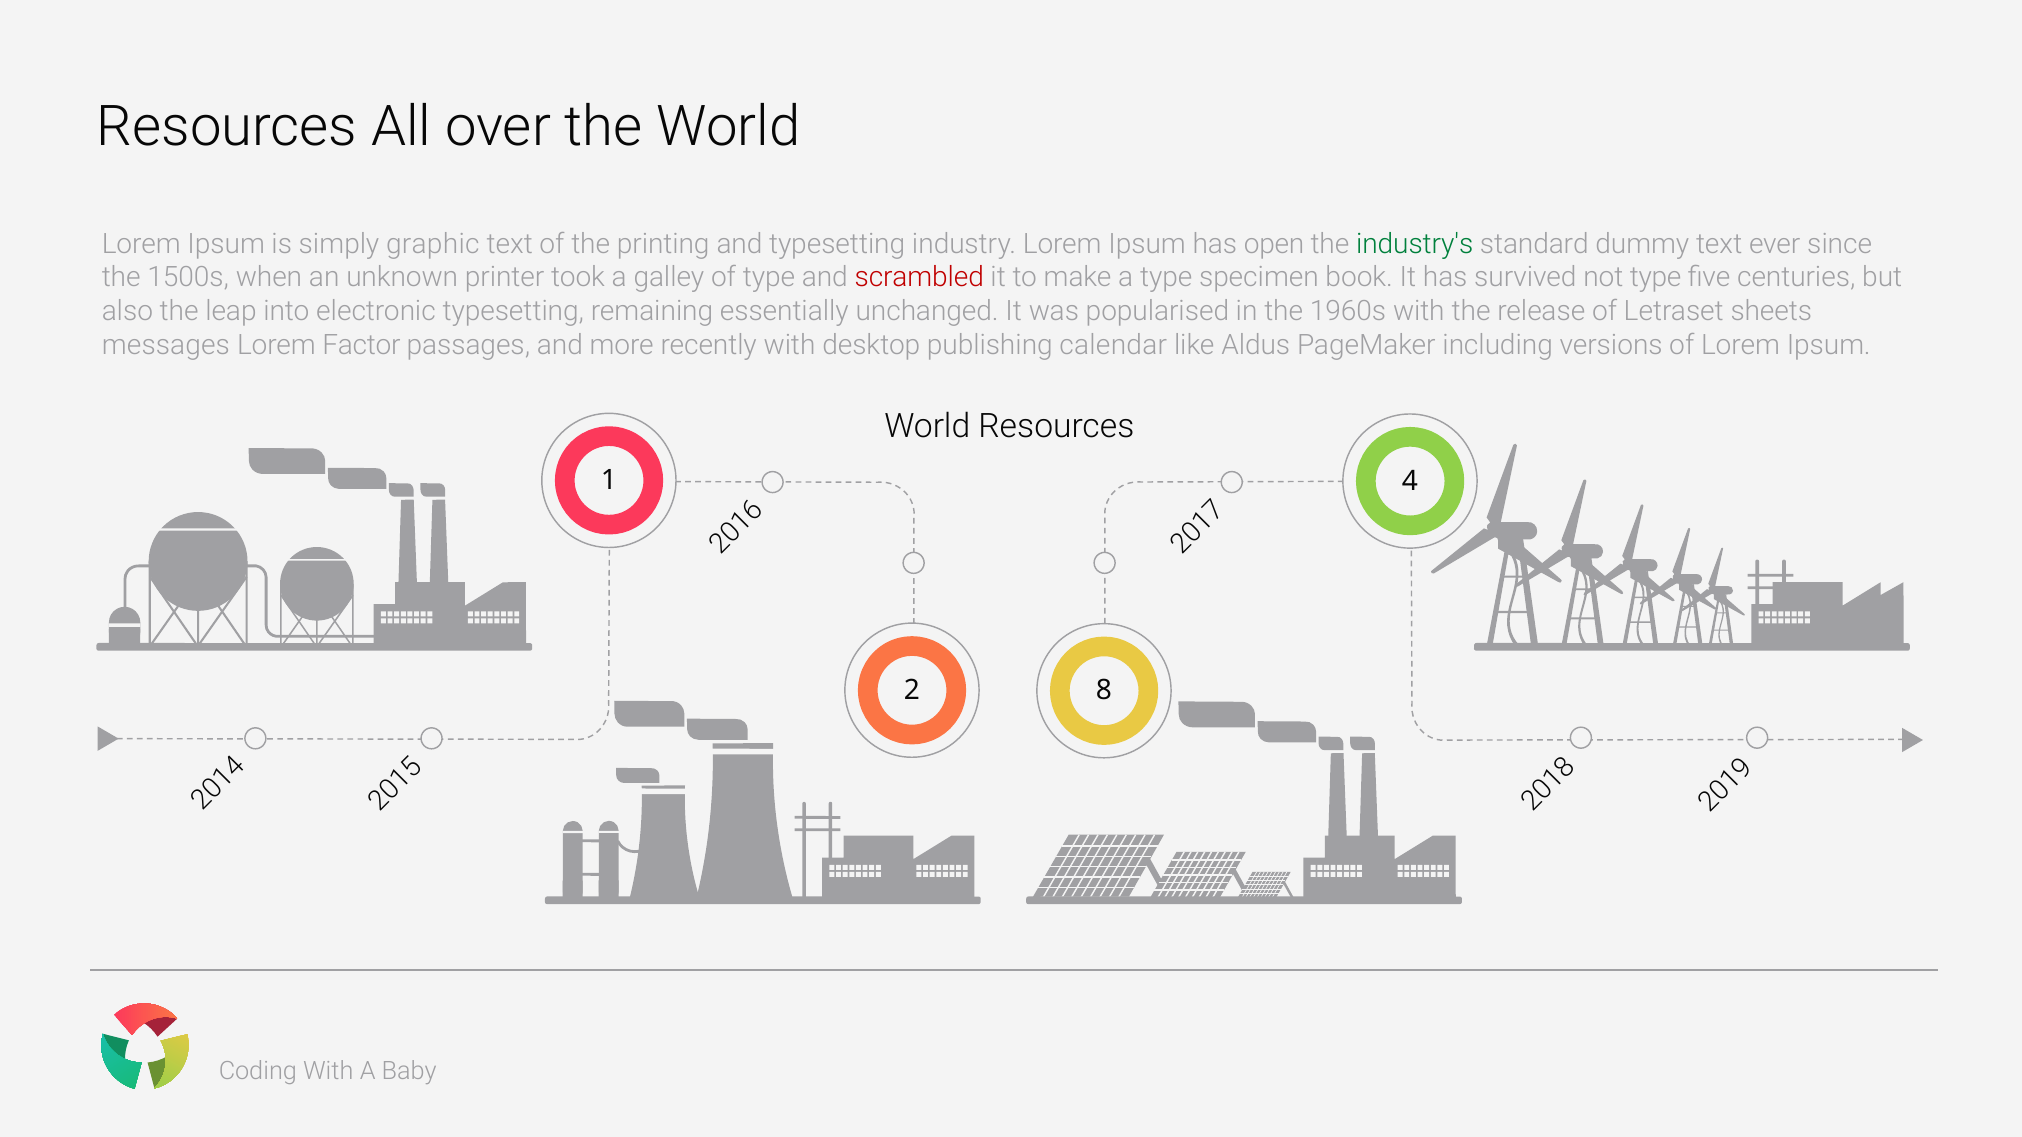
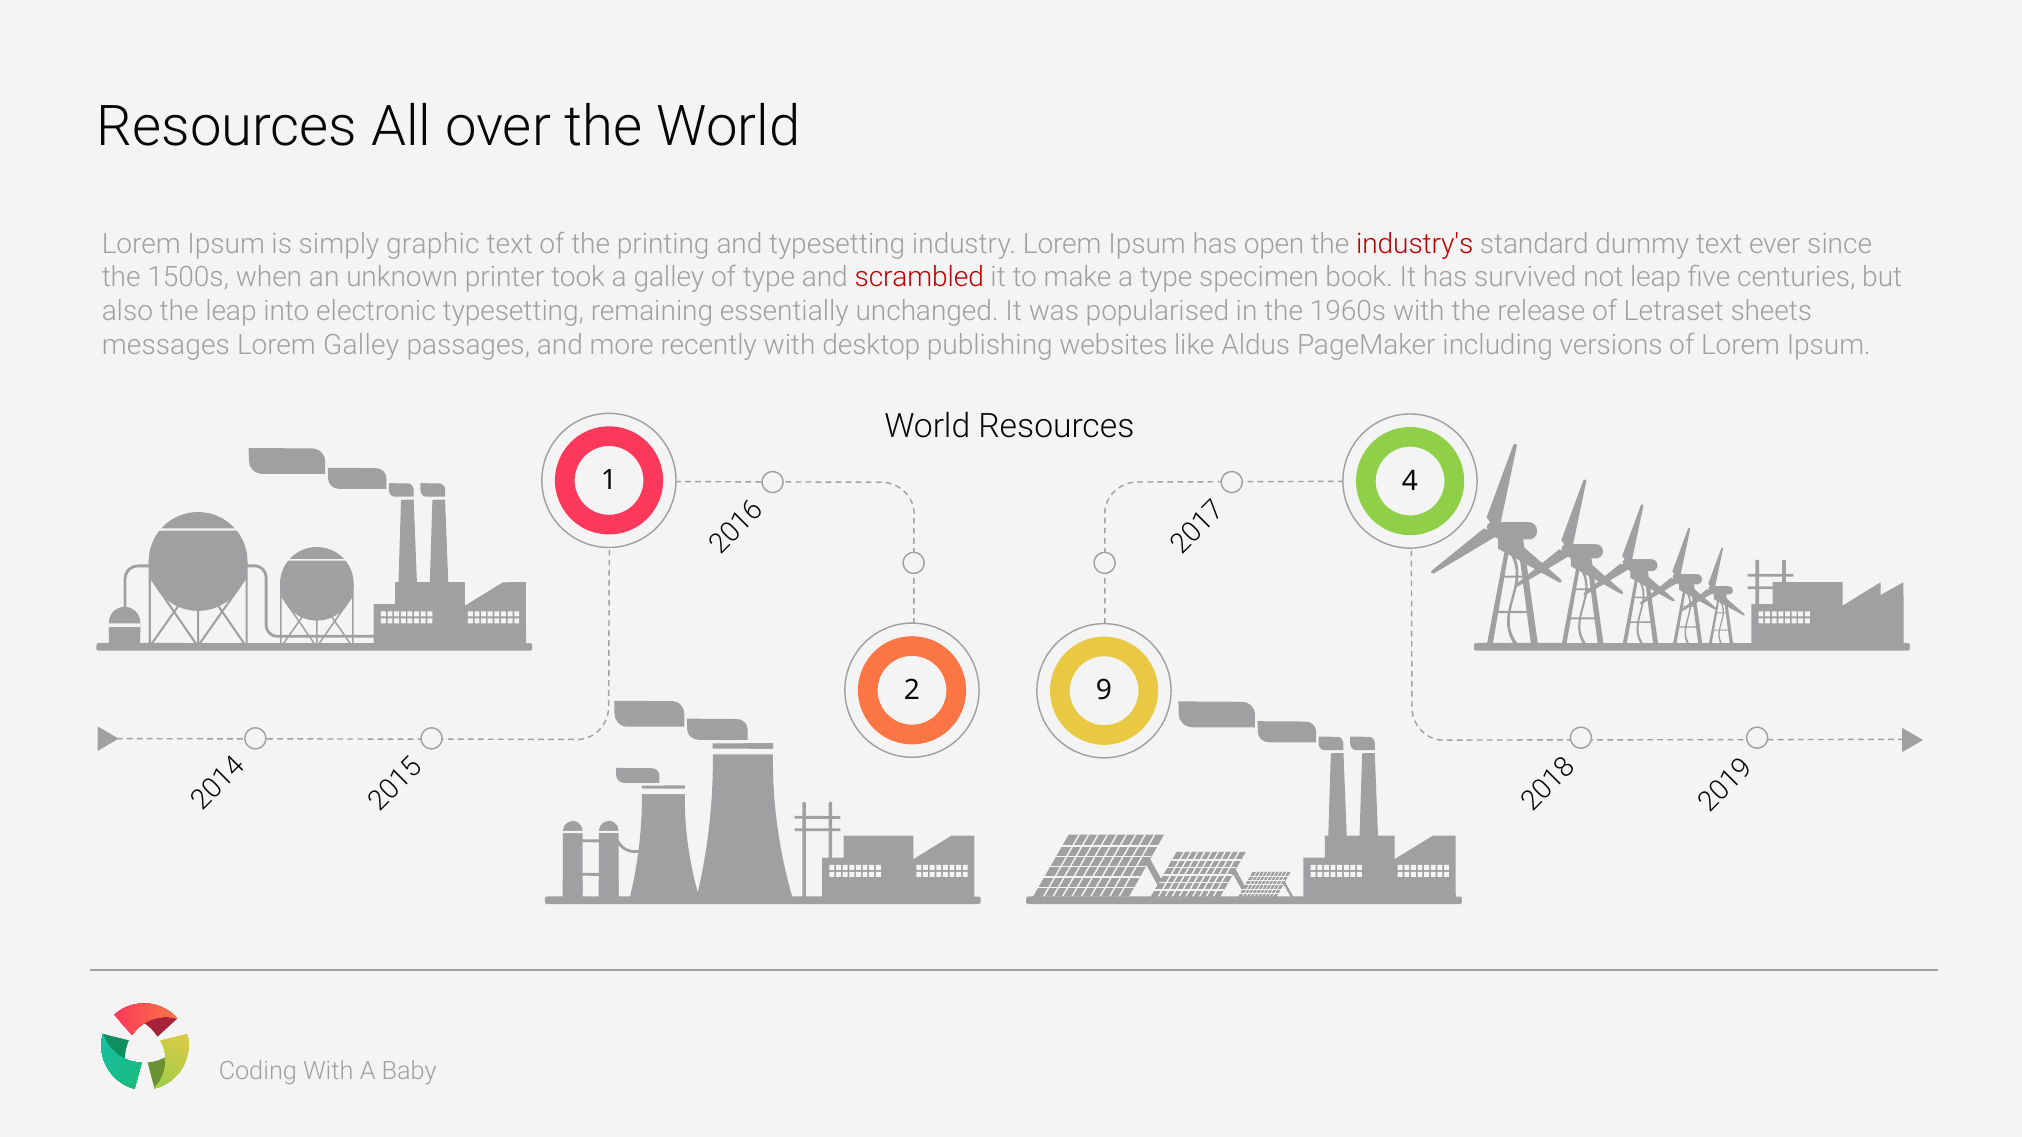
industry's colour: green -> red (1415, 244)
not type: type -> leap (1656, 278)
Lorem Factor: Factor -> Galley (361, 345)
calendar: calendar -> websites (1113, 345)
2 8: 8 -> 9 (1104, 691)
